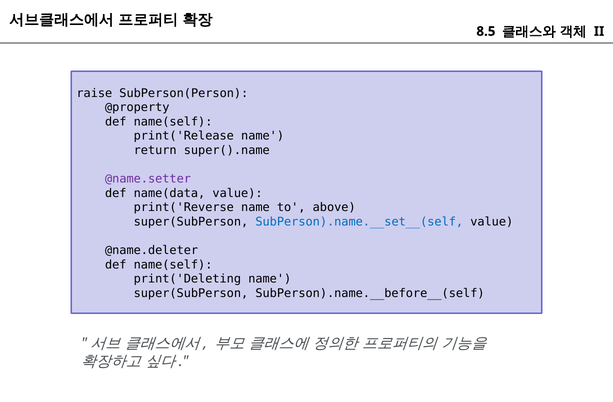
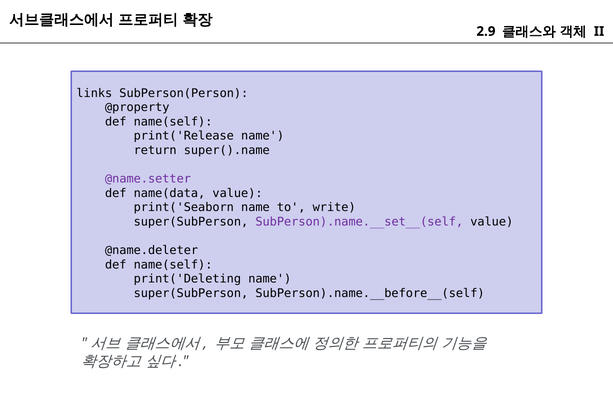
8.5: 8.5 -> 2.9 (486, 31)
raise: raise -> links (94, 93)
print('Reverse: print('Reverse -> print('Seaborn (184, 208)
above: above -> write (334, 208)
SubPerson).name.__set__(self colour: blue -> purple (359, 222)
